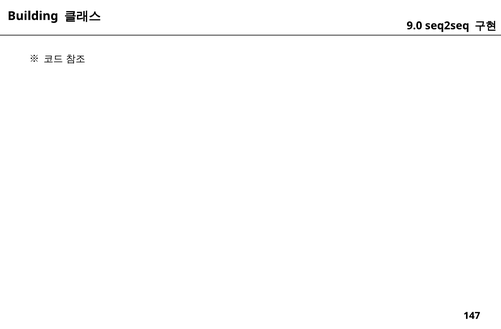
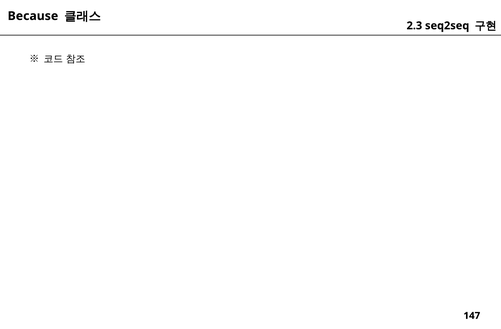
Building: Building -> Because (33, 16)
9.0: 9.0 -> 2.3 (414, 26)
